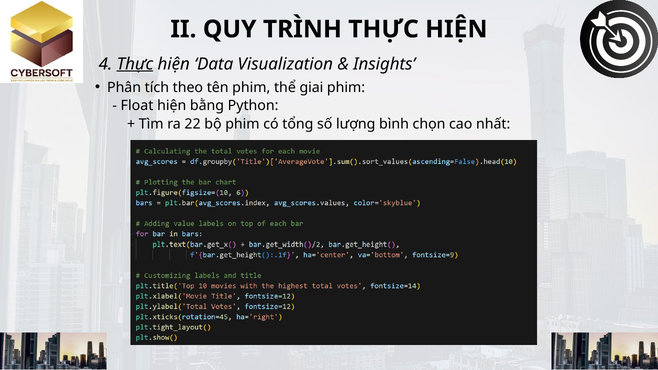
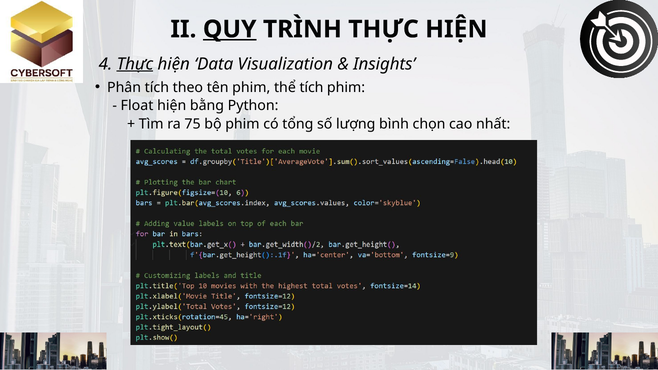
QUY underline: none -> present (230, 29)
thể giai: giai -> tích (311, 87)
22: 22 -> 75 (193, 124)
